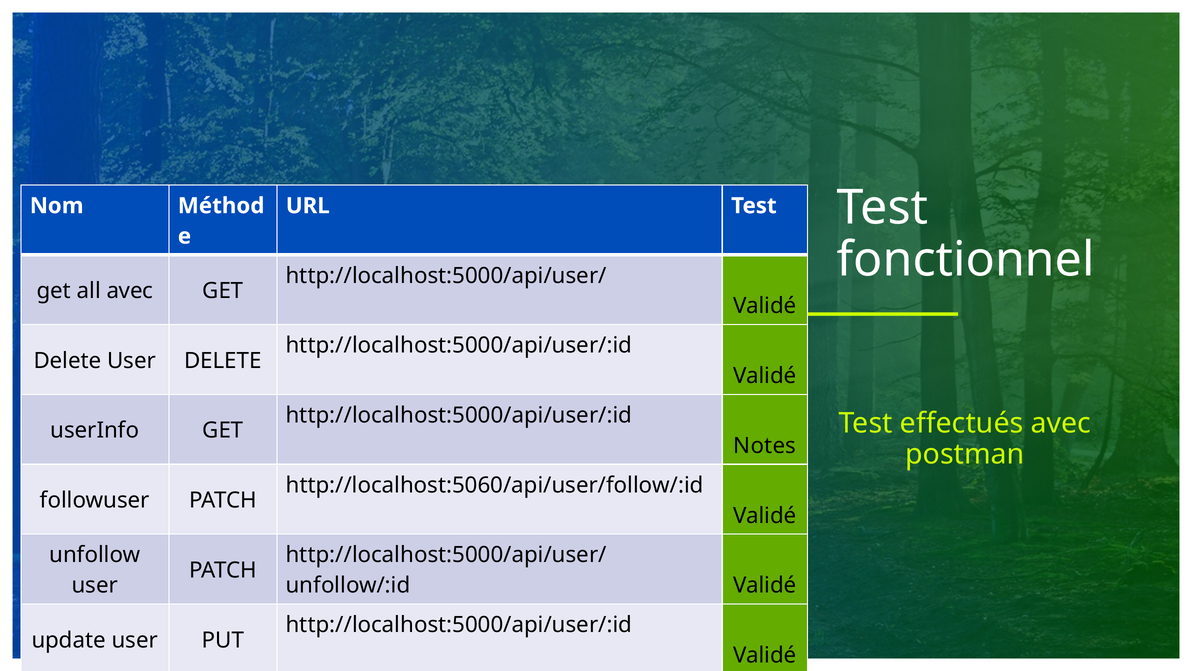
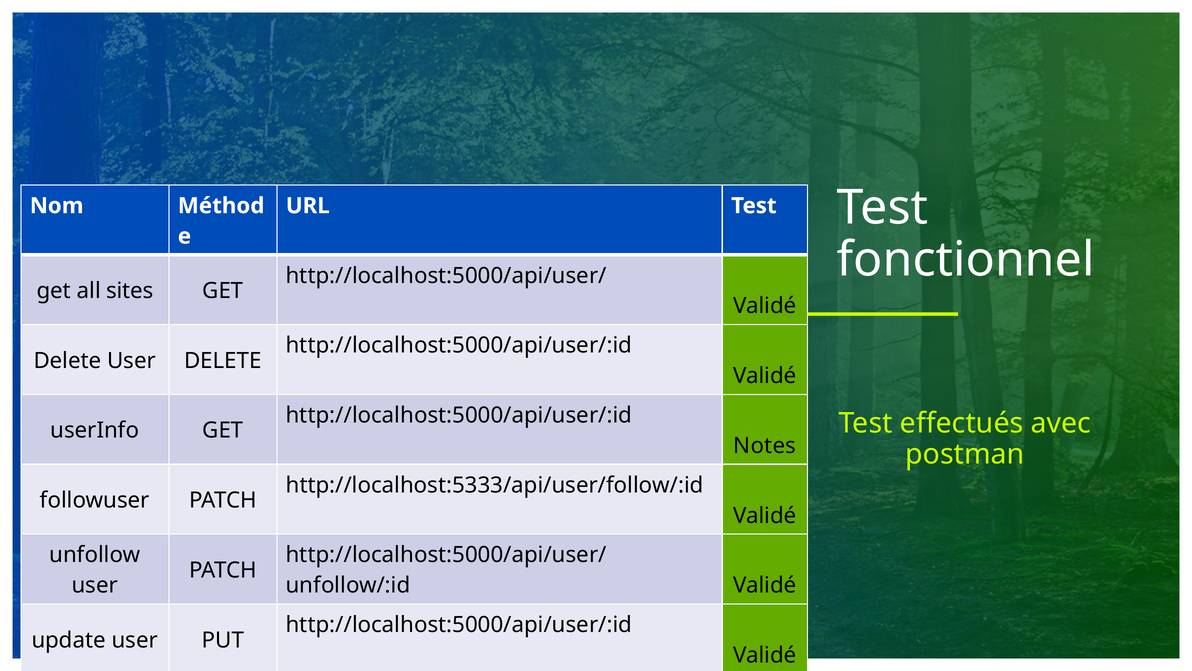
all avec: avec -> sites (130, 291)
http://localhost:5060/api/user/follow/:id: http://localhost:5060/api/user/follow/:id -> http://localhost:5333/api/user/follow/:id (495, 485)
